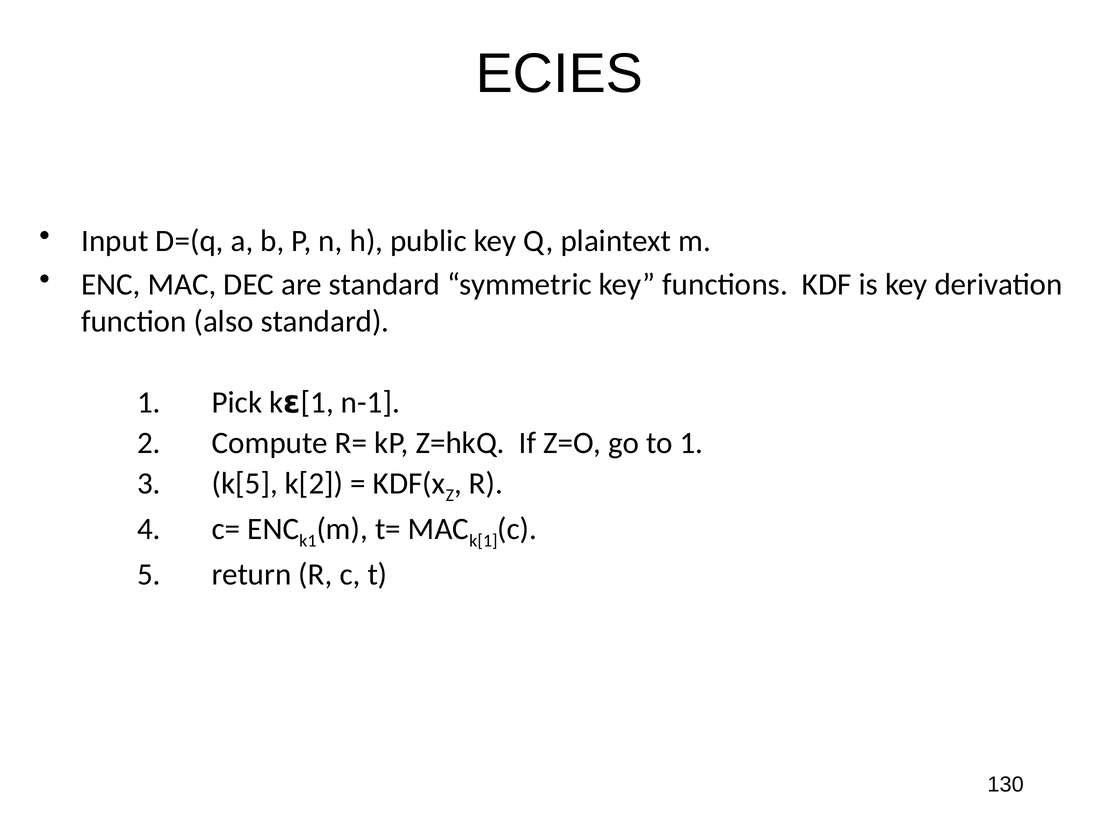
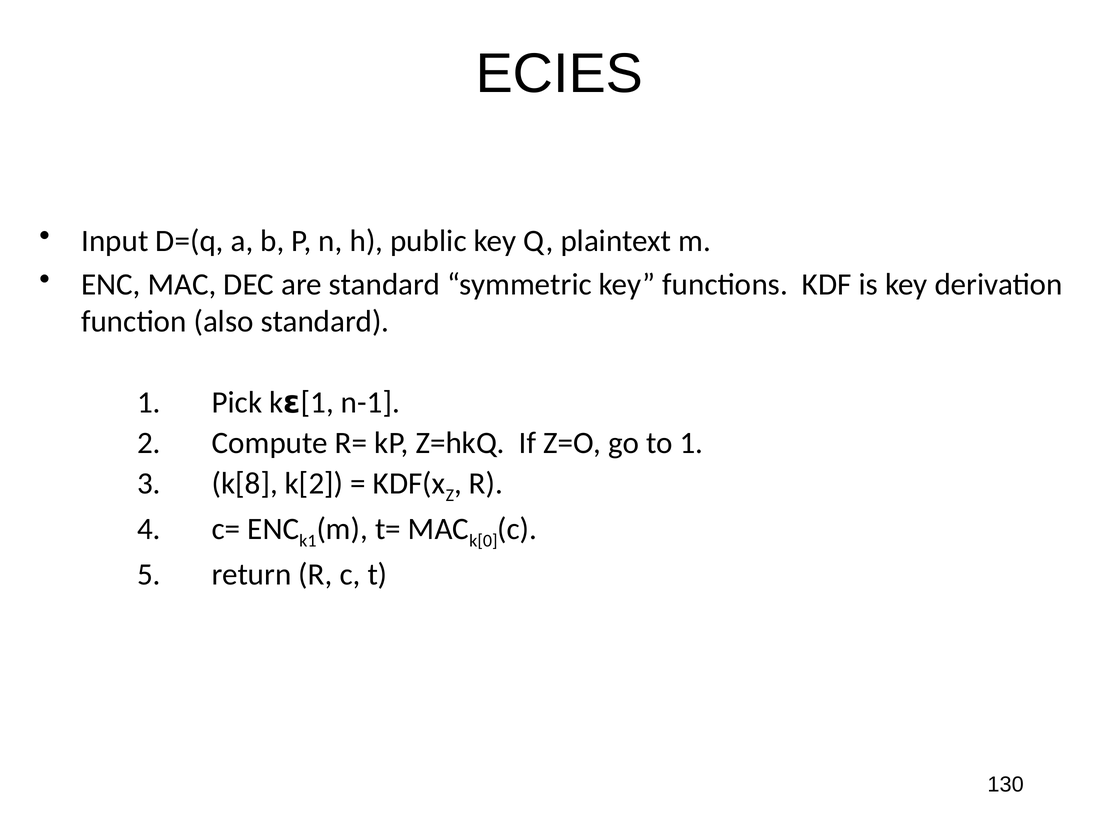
k[5: k[5 -> k[8 (245, 484)
k[1: k[1 -> k[0 (483, 541)
